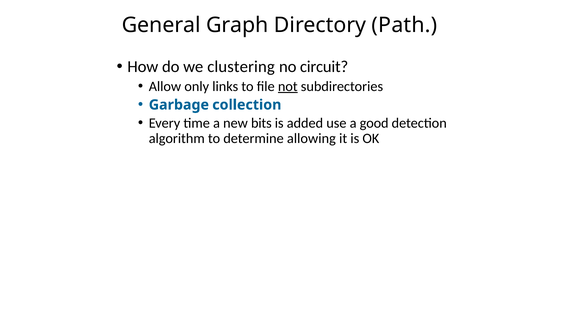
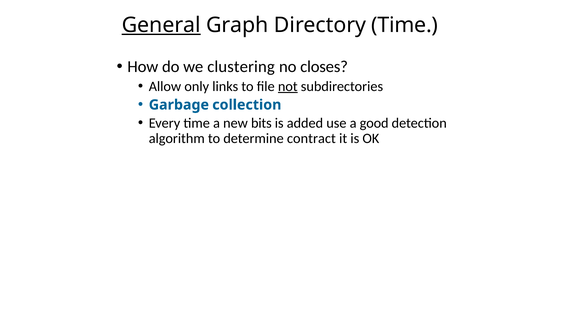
General underline: none -> present (161, 25)
Directory Path: Path -> Time (405, 25)
circuit: circuit -> closes (324, 67)
allowing: allowing -> contract (311, 138)
